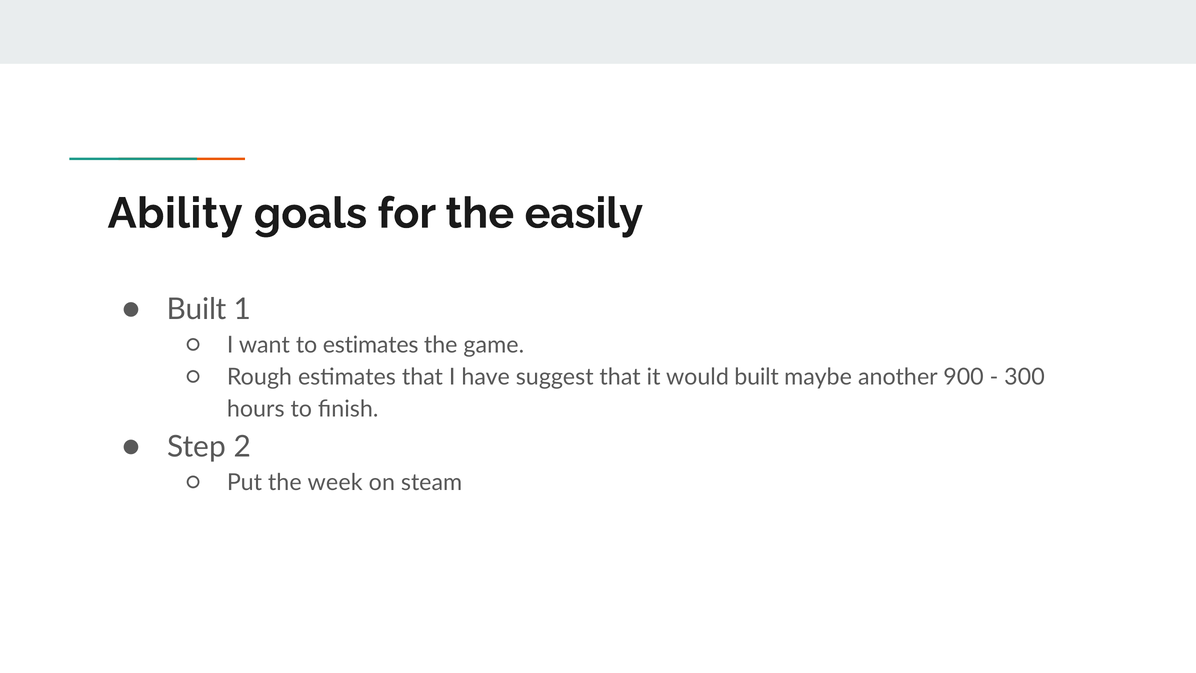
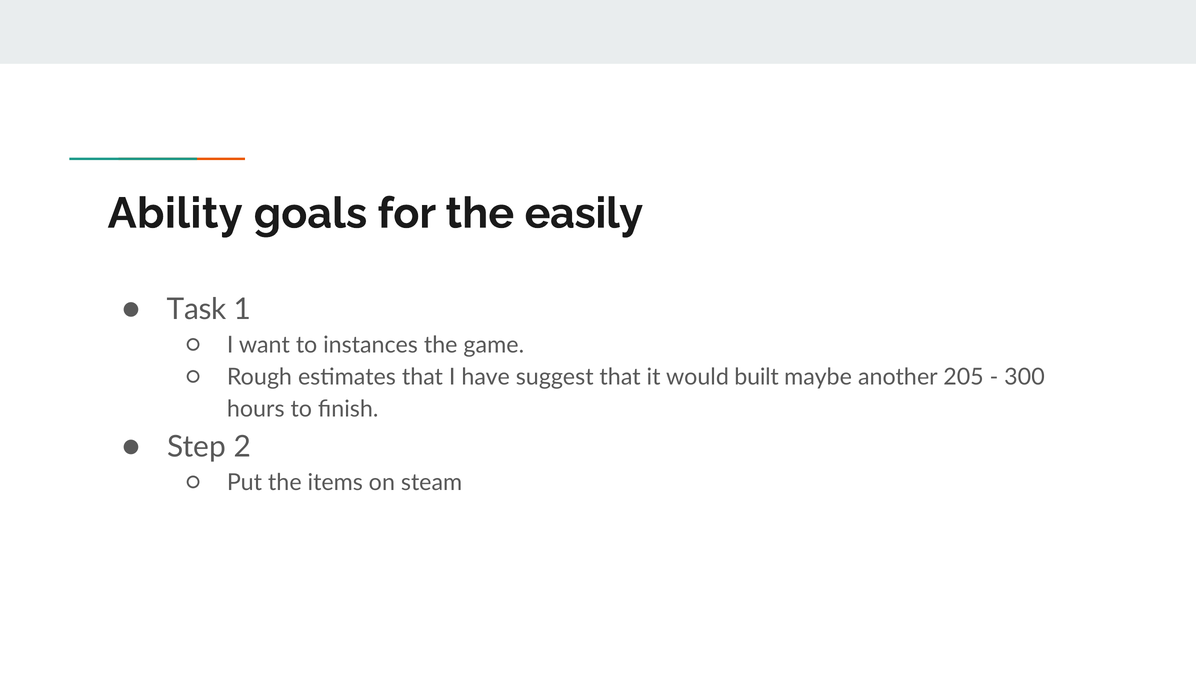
Built: Built -> Task (197, 309)
to estimates: estimates -> instances (371, 345)
900: 900 -> 205 (964, 377)
week: week -> items (335, 482)
